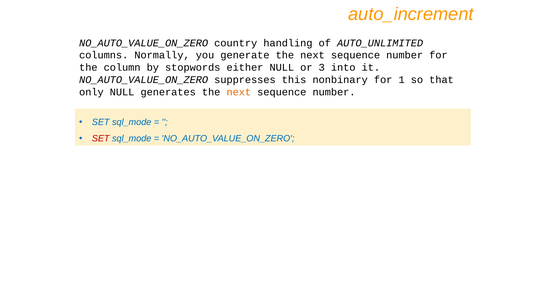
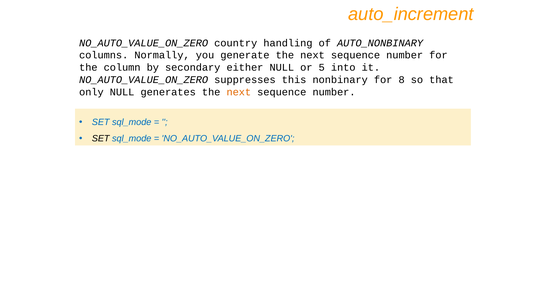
AUTO_UNLIMITED: AUTO_UNLIMITED -> AUTO_NONBINARY (380, 43)
stopwords: stopwords -> secondary (193, 68)
3: 3 -> 5 (322, 68)
1: 1 -> 8 (402, 80)
SET colour: red -> black (101, 139)
